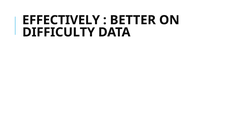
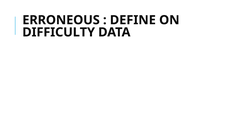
EFFECTIVELY: EFFECTIVELY -> ERRONEOUS (61, 20)
BETTER: BETTER -> DEFINE (133, 20)
